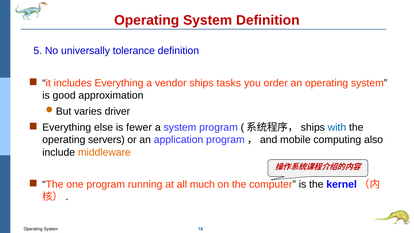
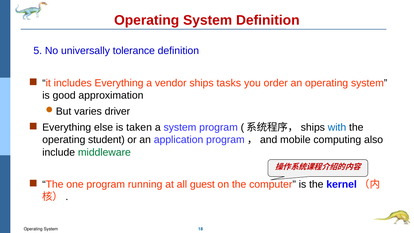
fewer: fewer -> taken (139, 127)
servers: servers -> student (106, 140)
middleware colour: orange -> green (104, 152)
much: much -> guest (202, 184)
